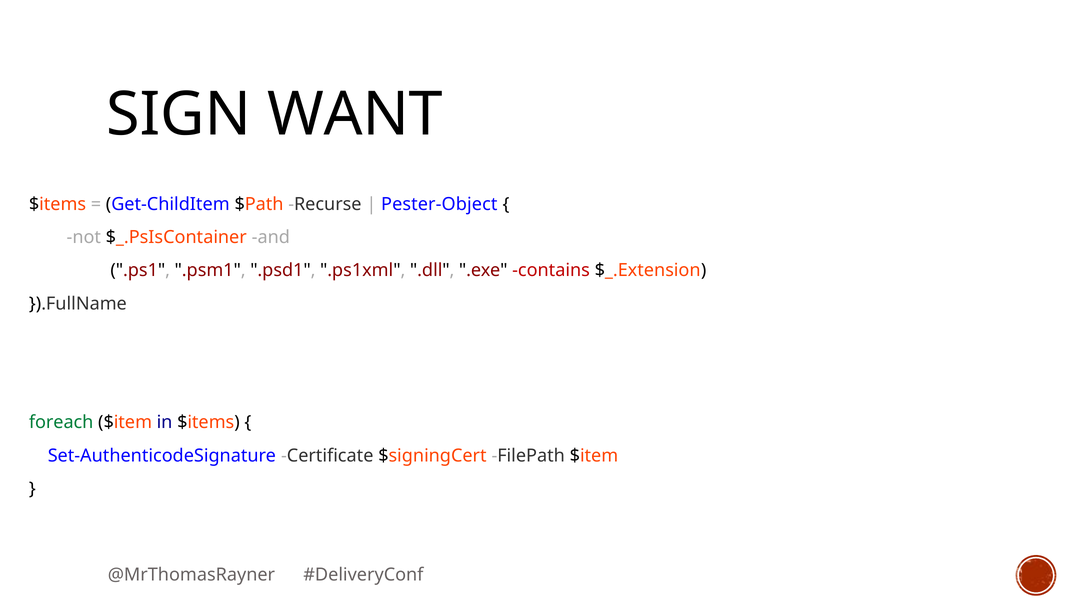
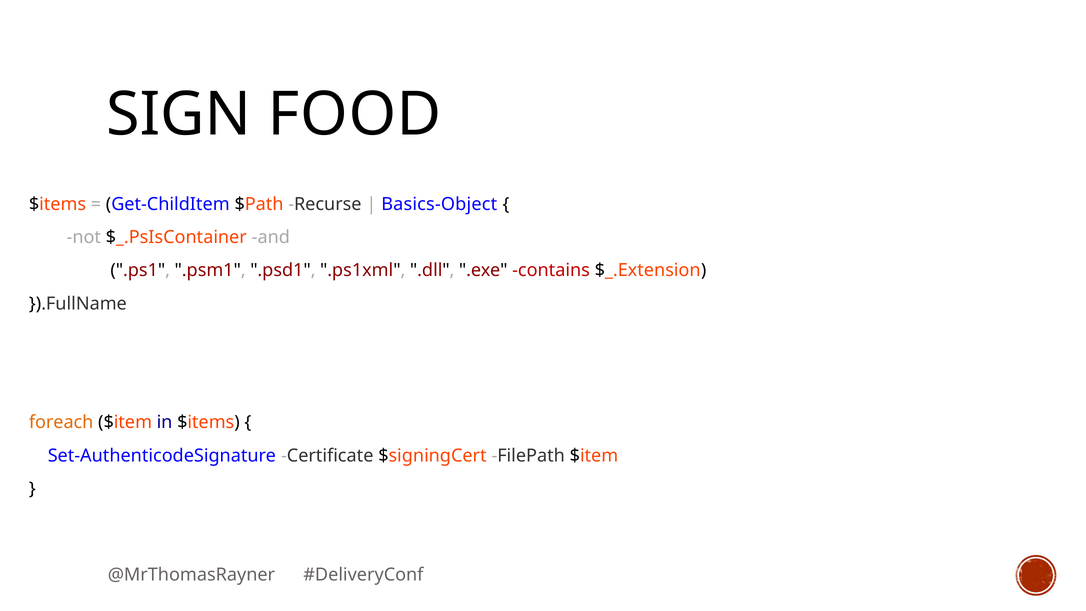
WANT: WANT -> FOOD (355, 114)
Pester-Object: Pester-Object -> Basics-Object (439, 204)
foreach colour: green -> orange (61, 422)
